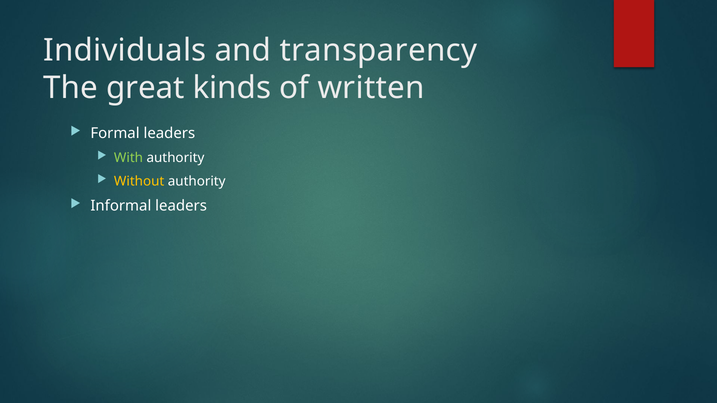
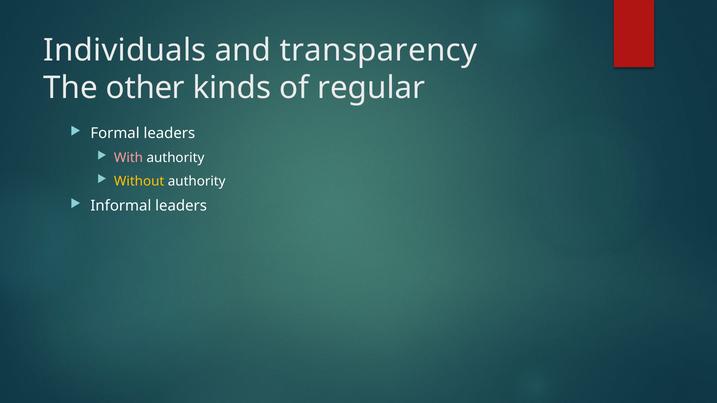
great: great -> other (145, 88)
written: written -> regular (371, 88)
With colour: light green -> pink (129, 158)
